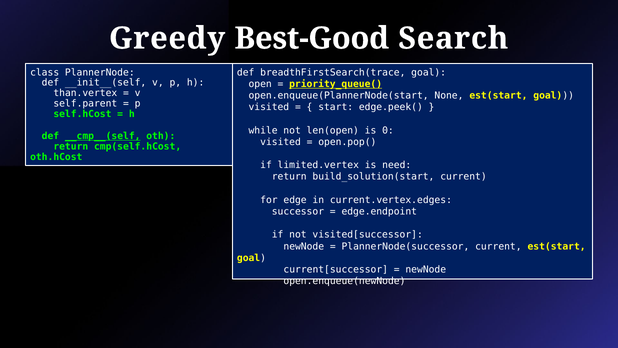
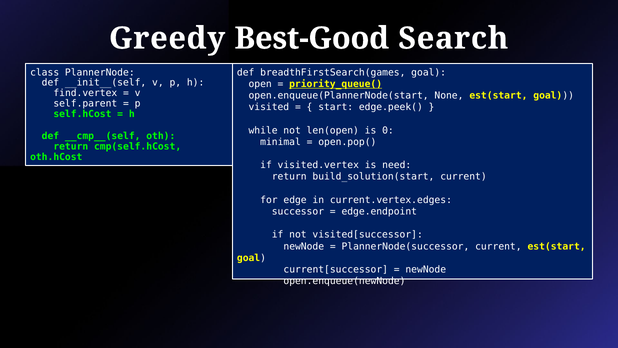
breadthFirstSearch(trace: breadthFirstSearch(trace -> breadthFirstSearch(games (333, 72)
than.vertex: than.vertex -> find.vertex (85, 93)
__cmp__(self underline: present -> none (103, 136)
visited: visited -> minimal (281, 142)
limited.vertex: limited.vertex -> visited.vertex (318, 165)
